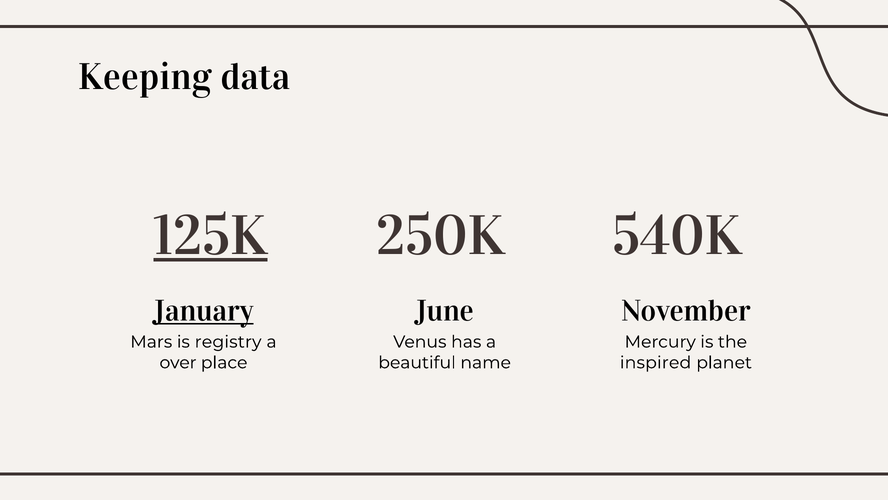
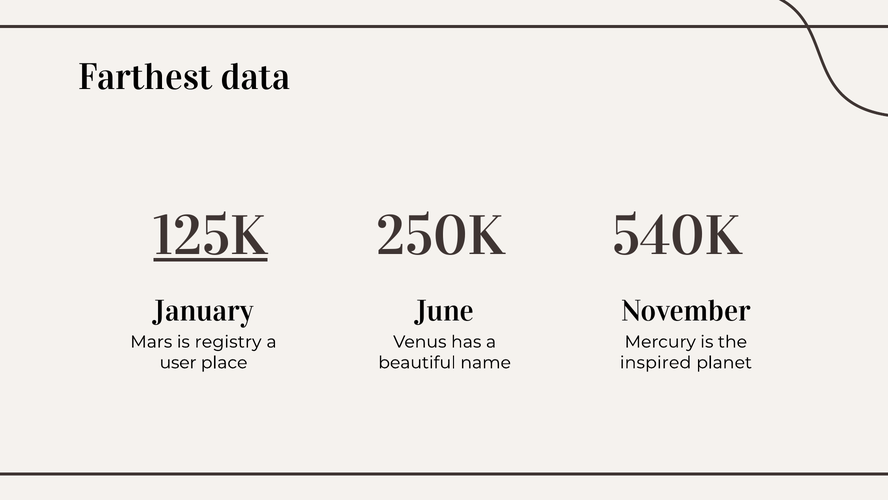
Keeping: Keeping -> Farthest (145, 77)
January underline: present -> none (204, 311)
over: over -> user (178, 362)
